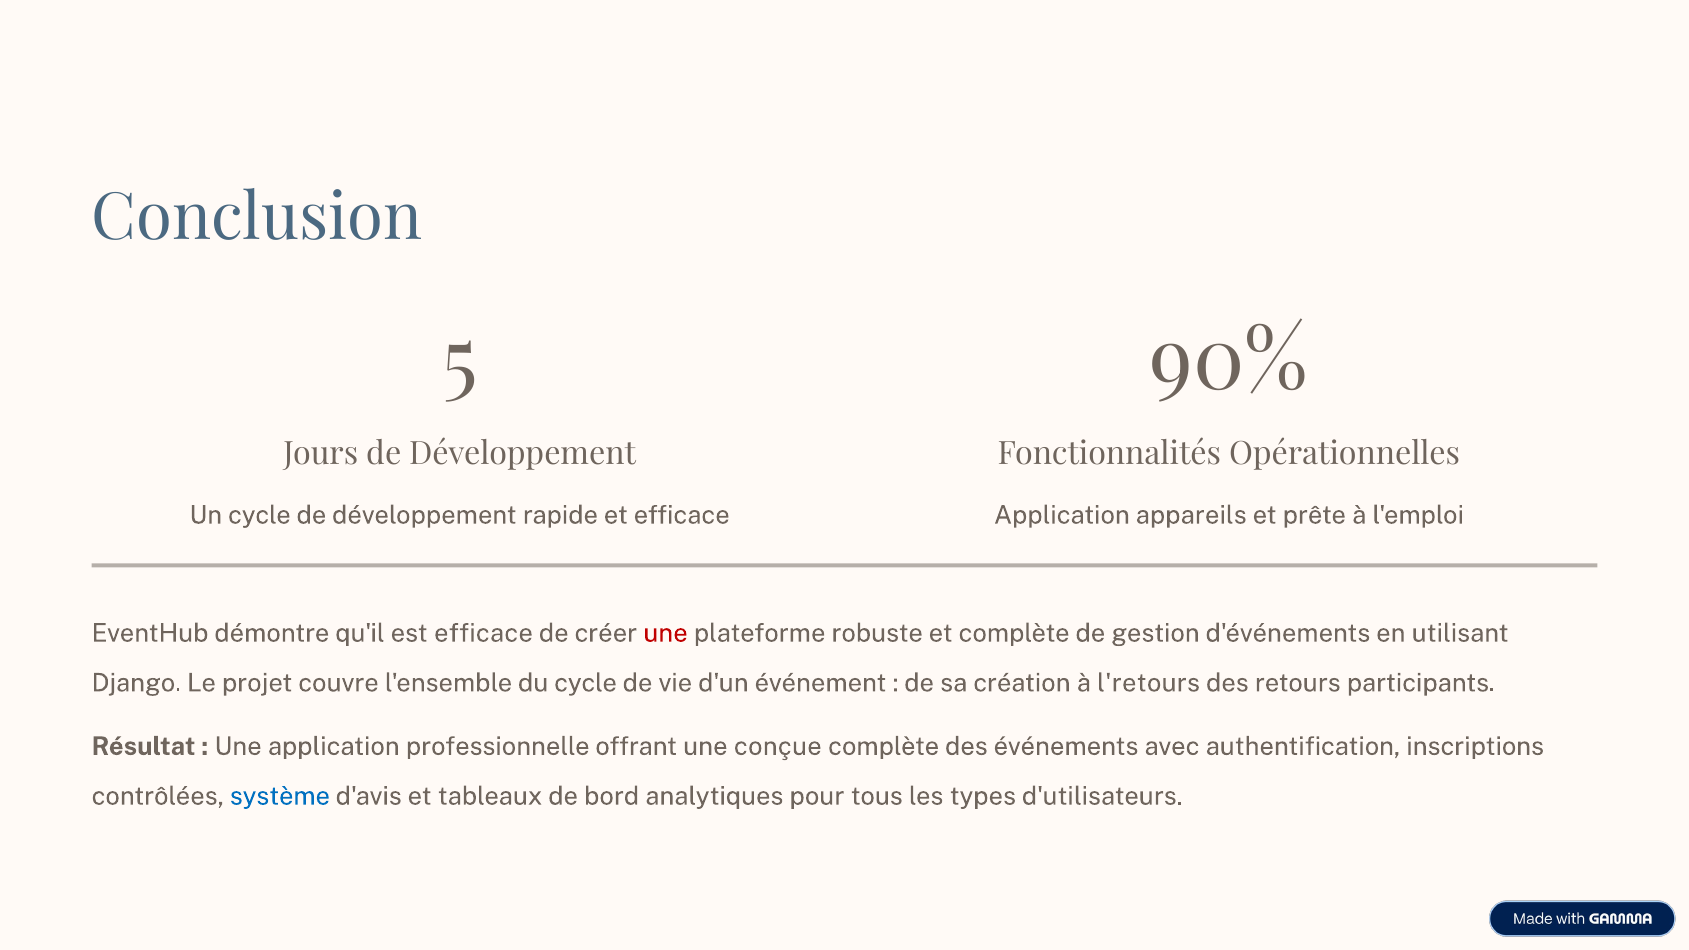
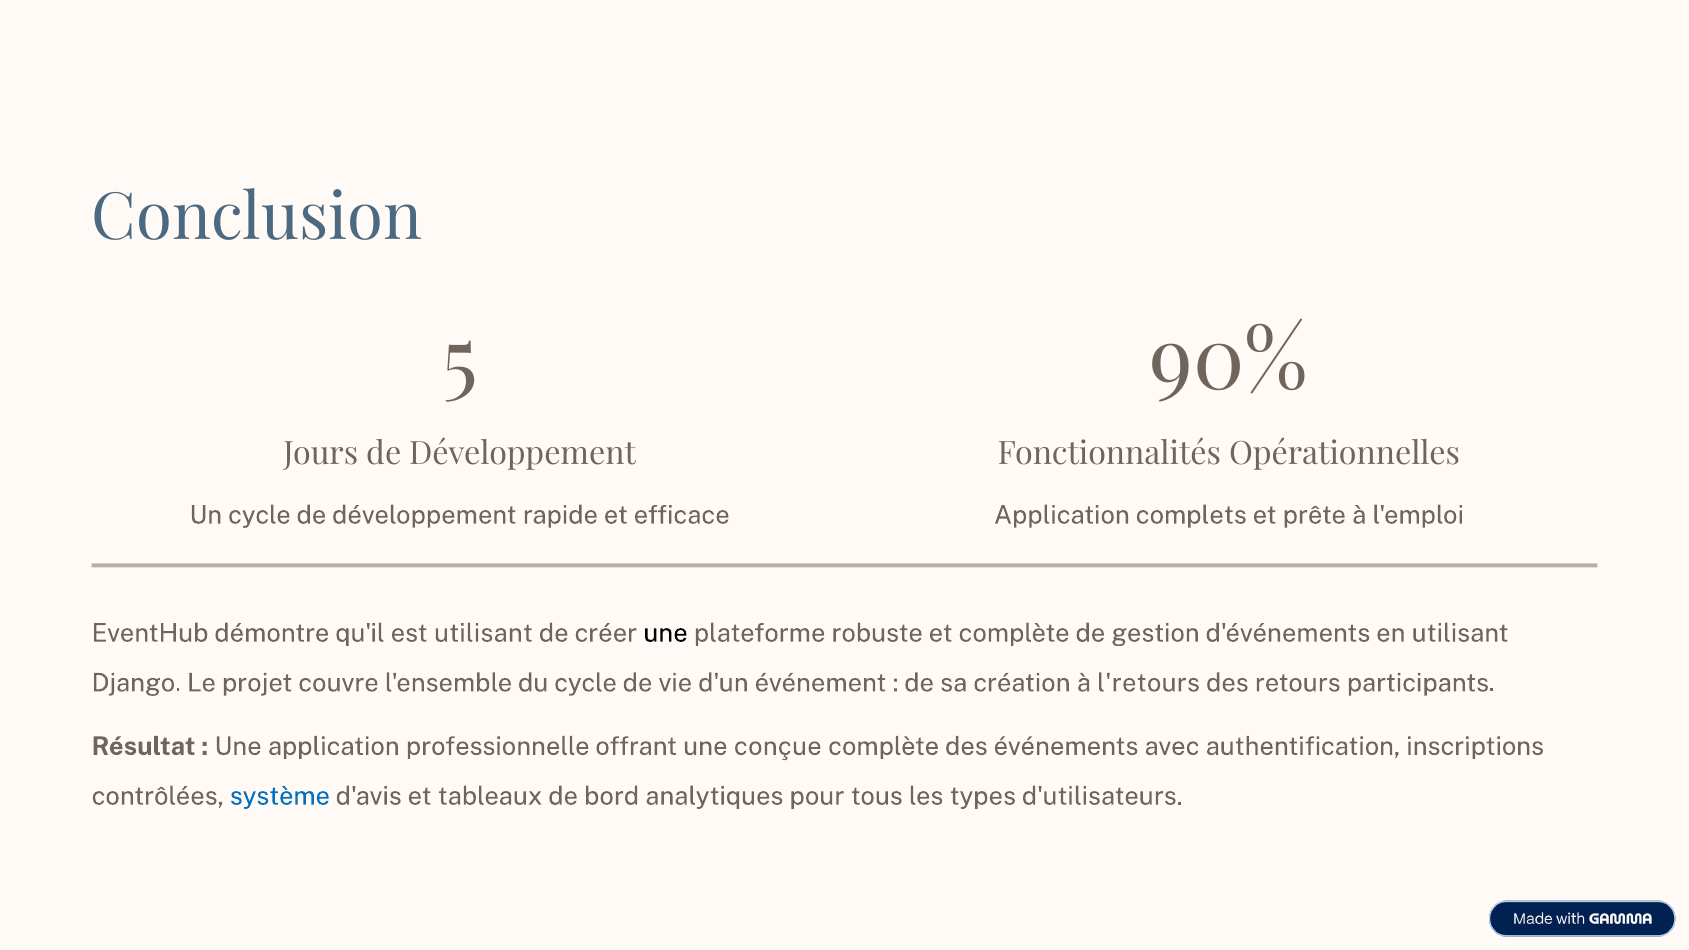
appareils: appareils -> complets (1191, 515)
est efficace: efficace -> utilisant (483, 633)
une colour: red -> black (666, 633)
